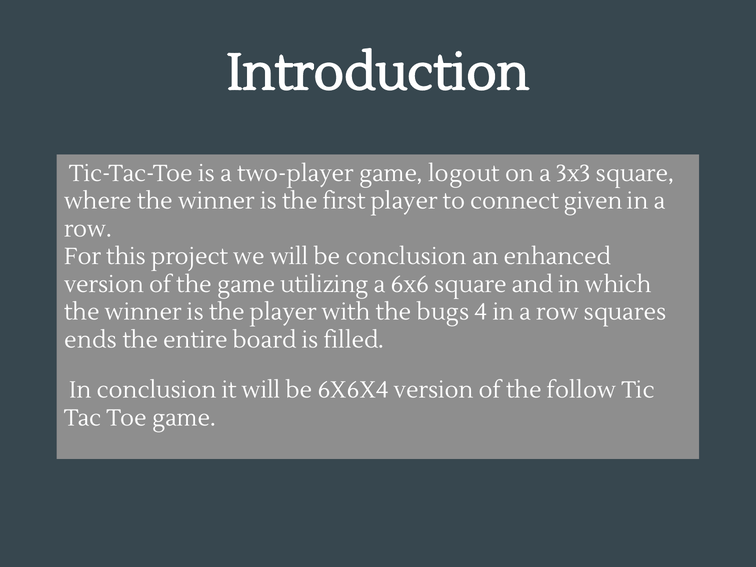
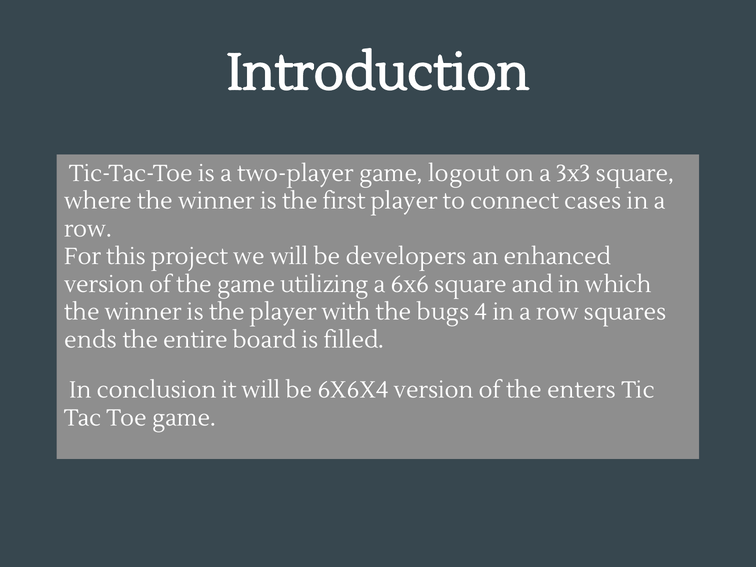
given: given -> cases (593, 201)
be conclusion: conclusion -> developers (406, 257)
follow: follow -> enters (582, 390)
